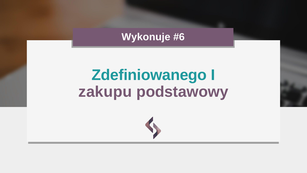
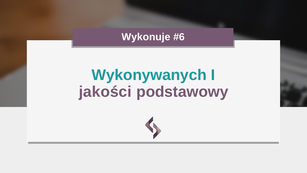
Zdefiniowanego: Zdefiniowanego -> Wykonywanych (149, 75)
zakupu: zakupu -> jakości (105, 92)
